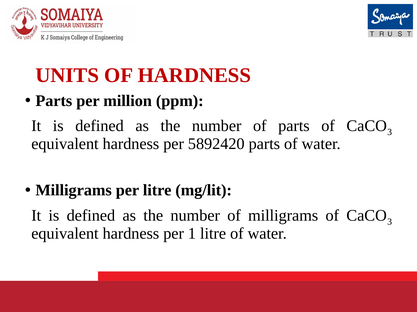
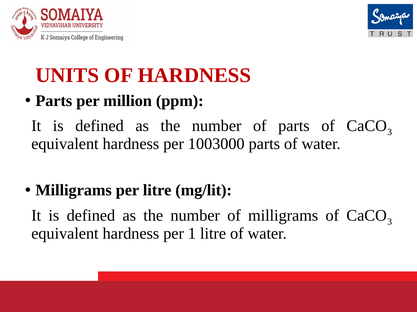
5892420: 5892420 -> 1003000 (216, 144)
